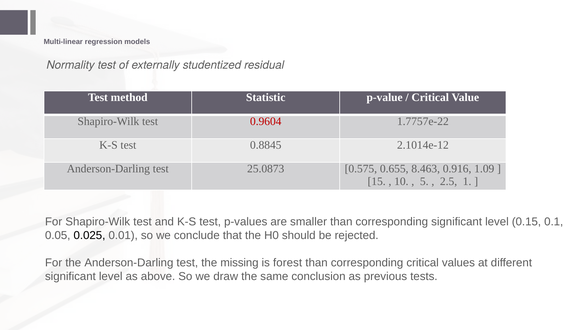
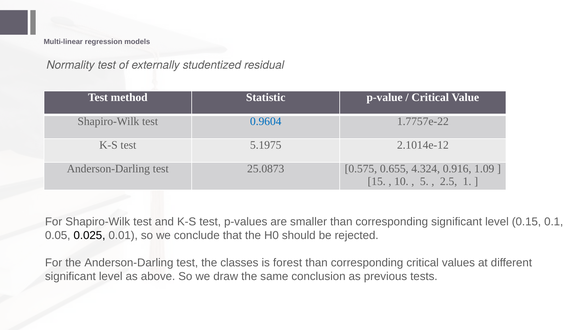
0.9604 colour: red -> blue (266, 121)
0.8845: 0.8845 -> 5.1975 (266, 145)
8.463: 8.463 -> 4.324 (426, 169)
missing: missing -> classes (239, 263)
